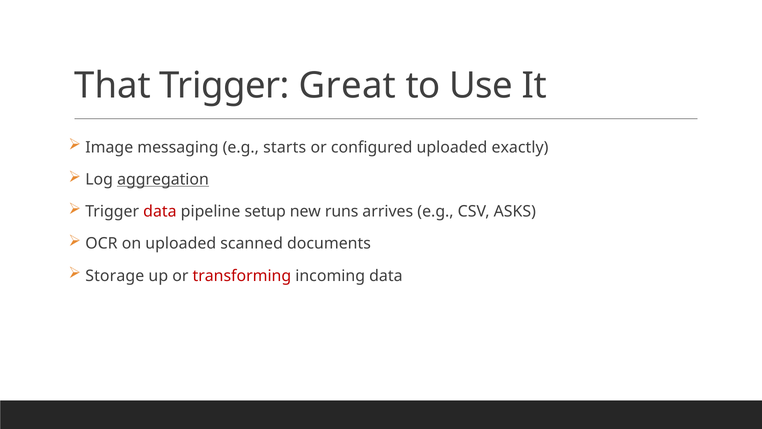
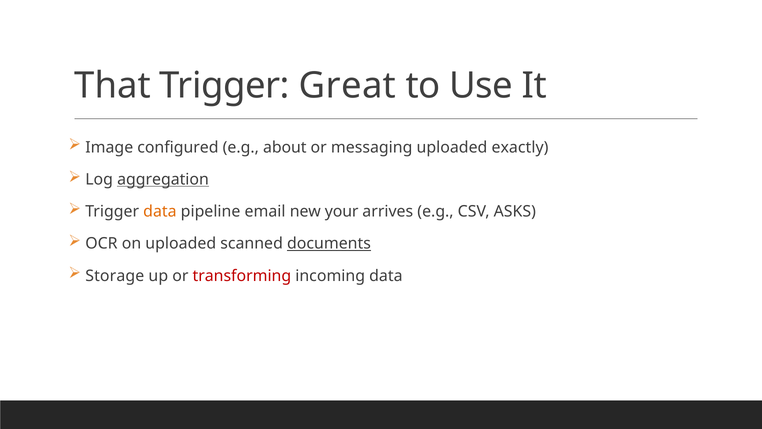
messaging: messaging -> configured (178, 147)
starts: starts -> about (285, 147)
configured: configured -> messaging (372, 147)
data colour: red -> orange (160, 211)
setup: setup -> email (265, 211)
runs: runs -> your (342, 211)
documents underline: none -> present (329, 243)
